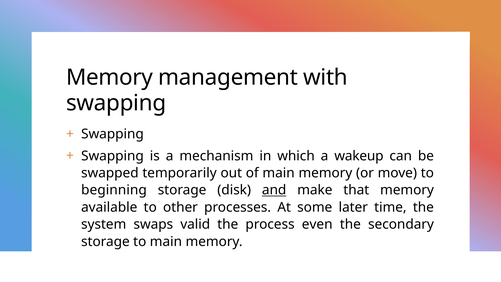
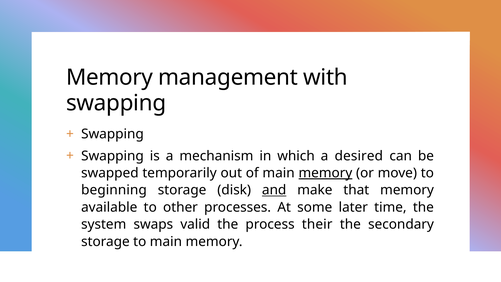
wakeup: wakeup -> desired (359, 156)
memory underline: none -> present (325, 173)
even: even -> their (317, 224)
